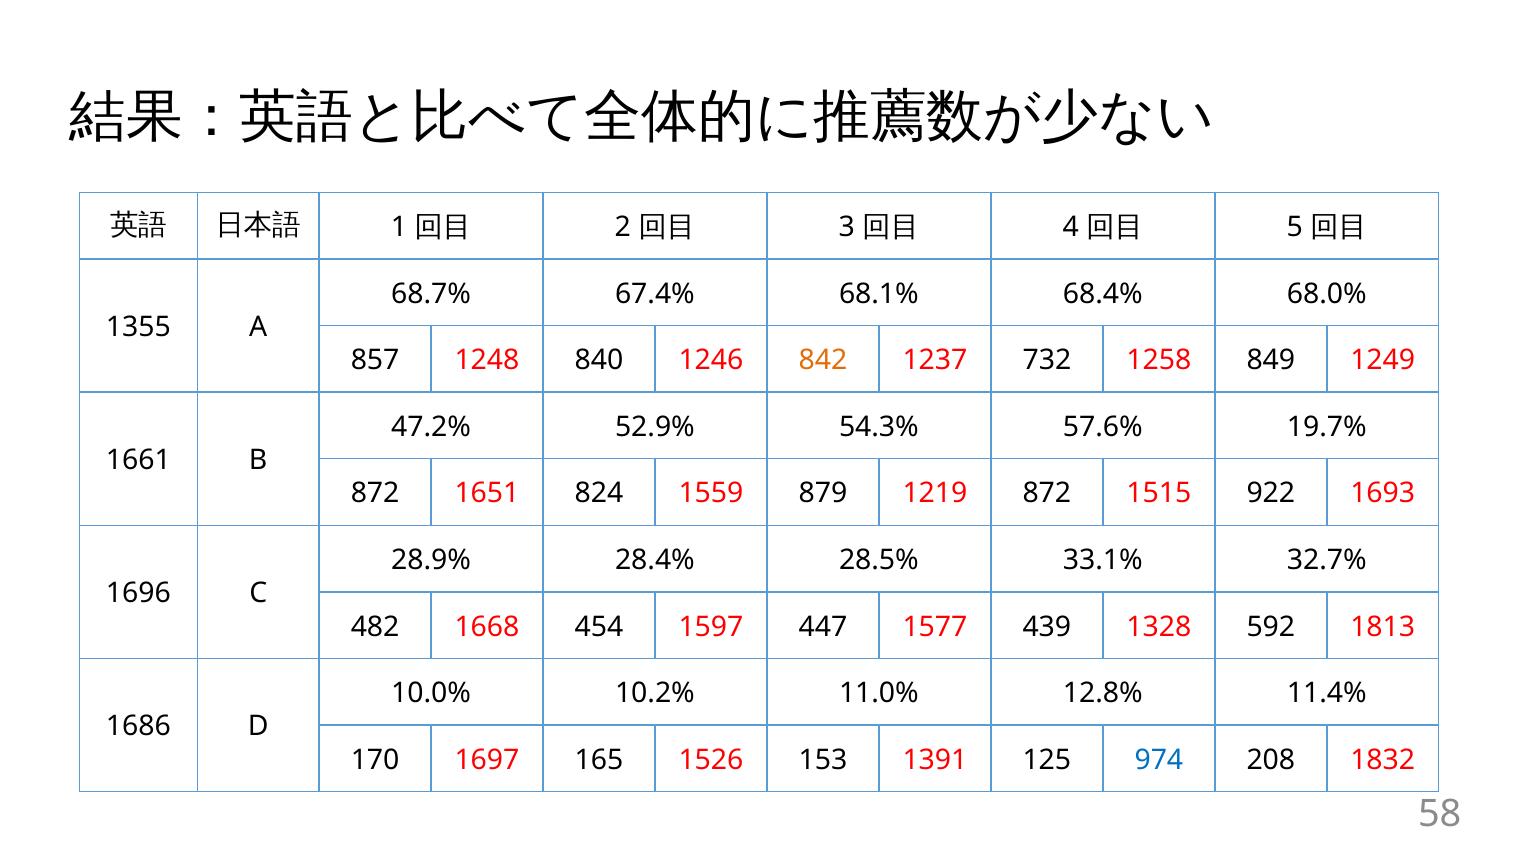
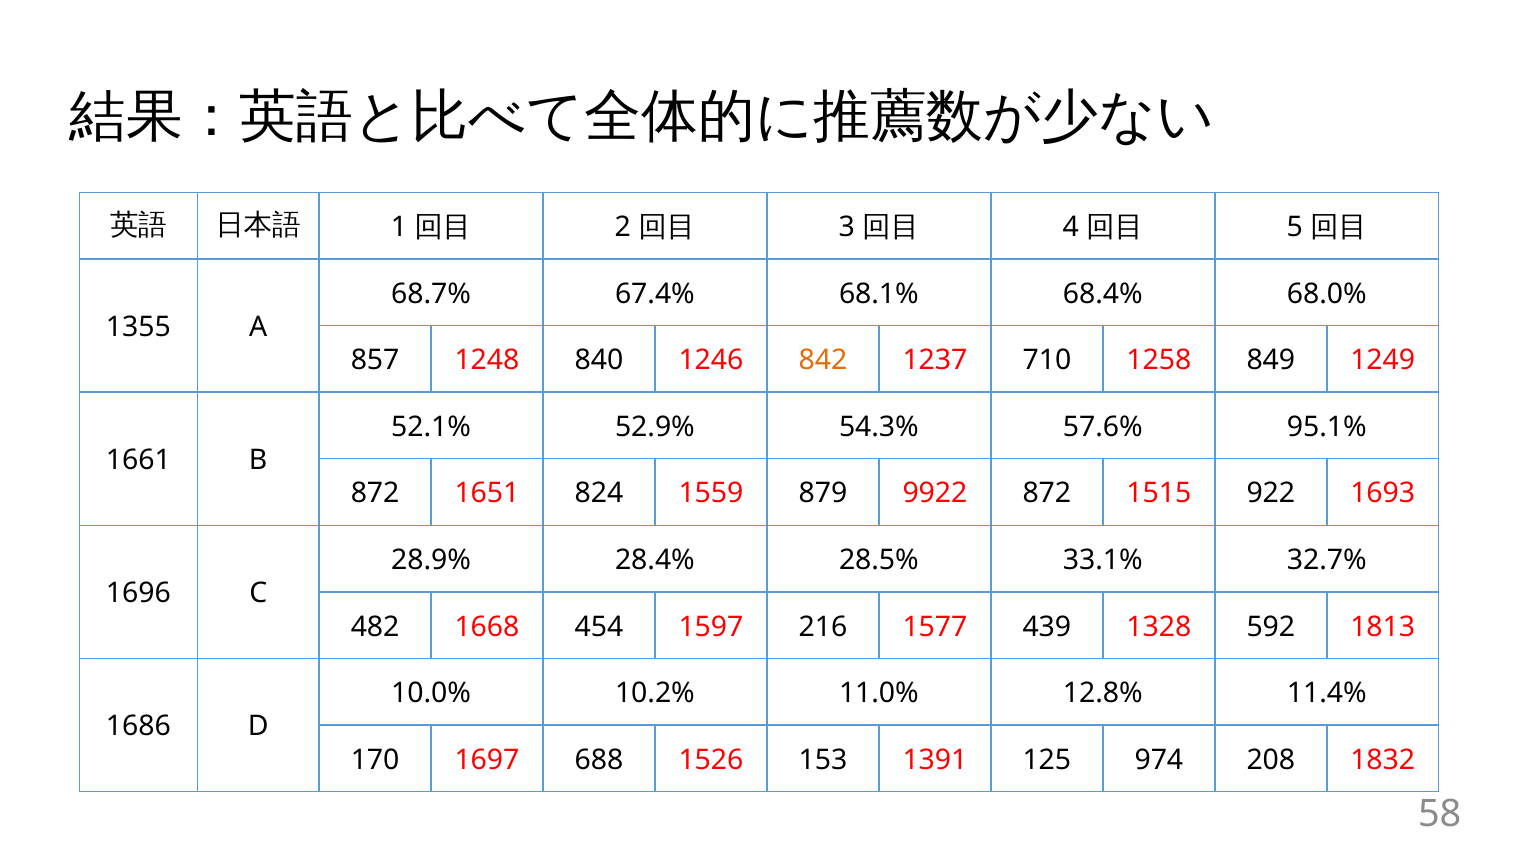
732: 732 -> 710 (1047, 360)
47.2%: 47.2% -> 52.1% (431, 427)
19.7%: 19.7% -> 95.1% (1327, 427)
1219: 1219 -> 9922 (935, 494)
447: 447 -> 216 (823, 627)
165: 165 -> 688 (599, 760)
974 colour: blue -> black (1159, 760)
